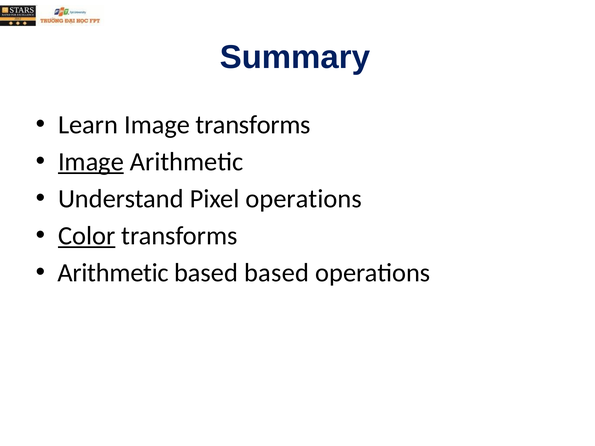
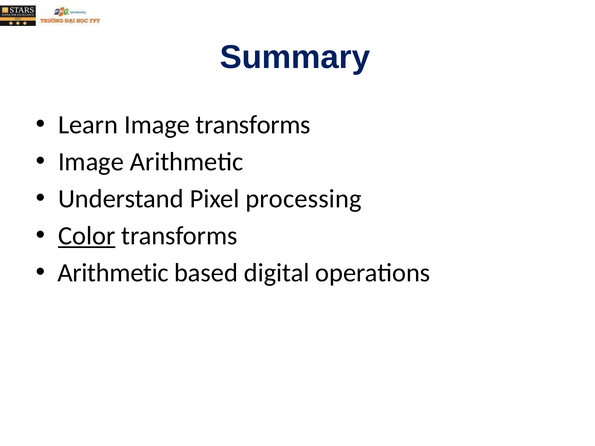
Image underline: present -> none (91, 162)
Pixel operations: operations -> processing (304, 199)
based based: based -> digital (277, 273)
